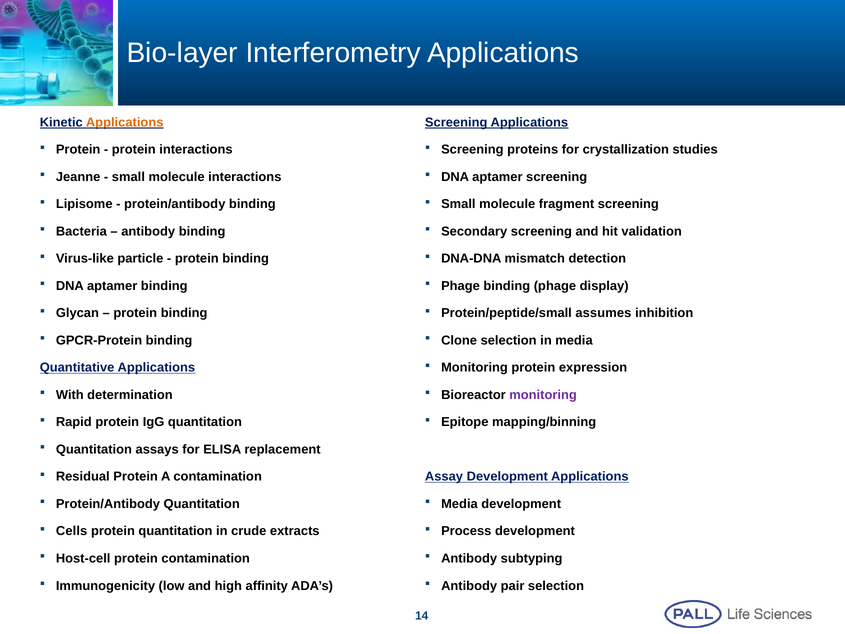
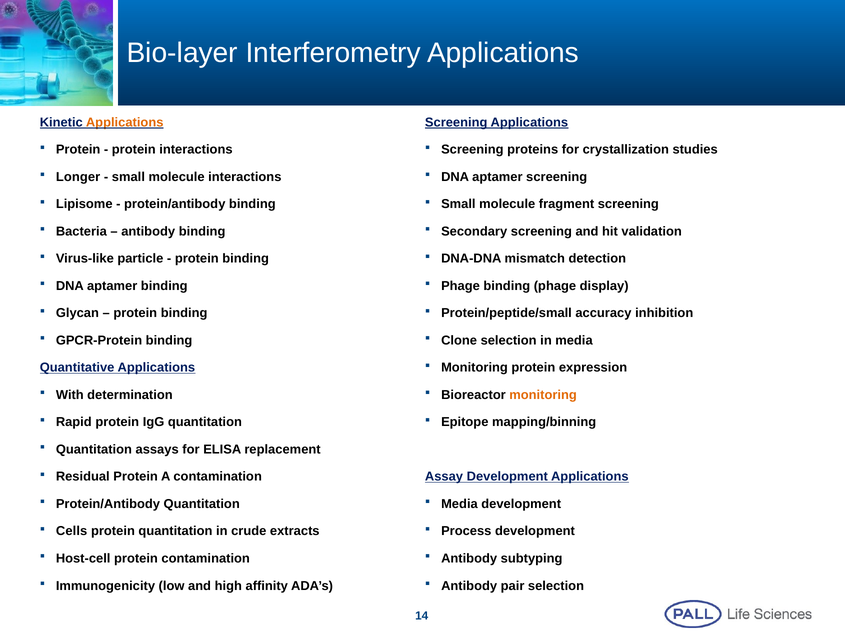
Jeanne: Jeanne -> Longer (78, 177)
assumes: assumes -> accuracy (603, 313)
monitoring colour: purple -> orange (543, 395)
